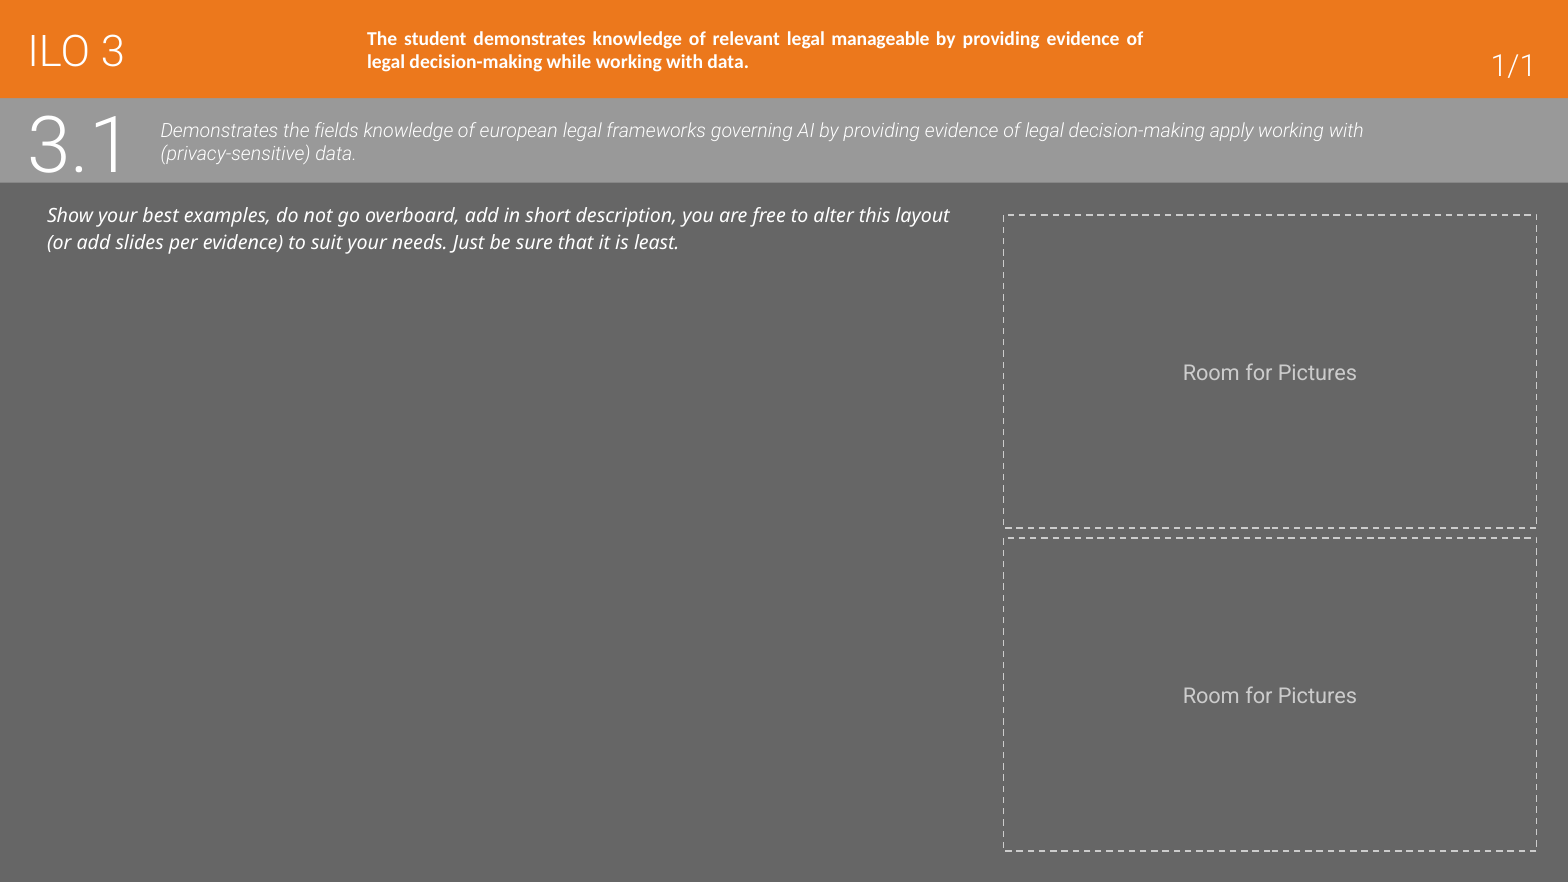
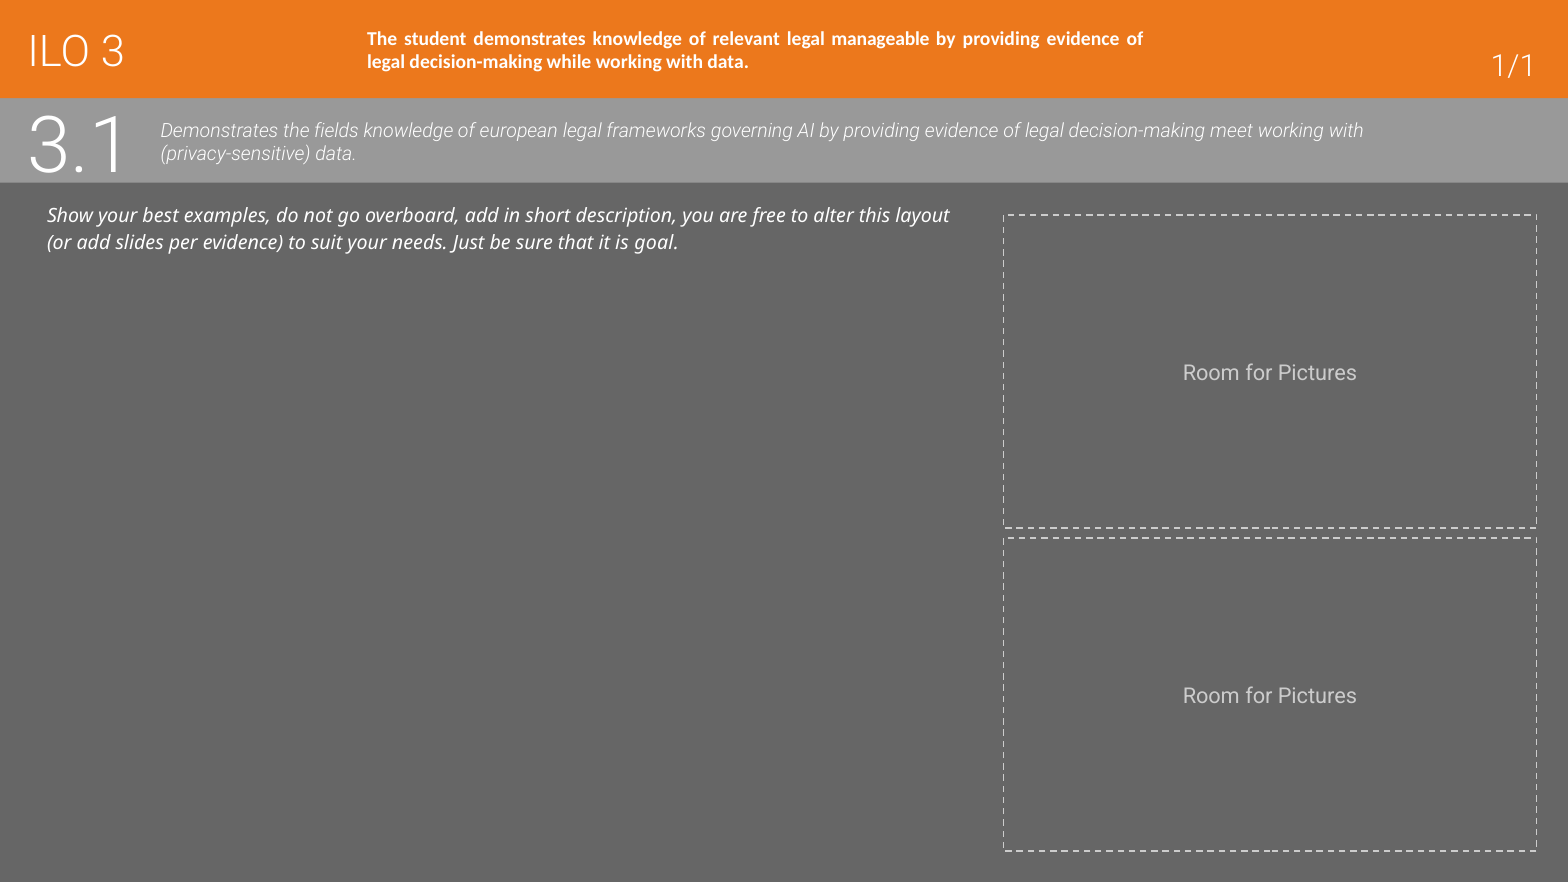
apply: apply -> meet (1232, 131)
least: least -> goal (657, 243)
